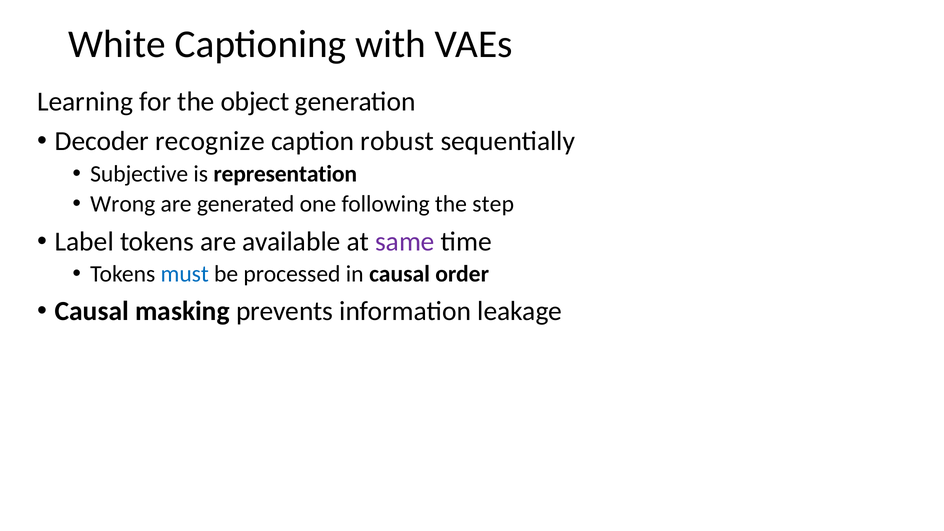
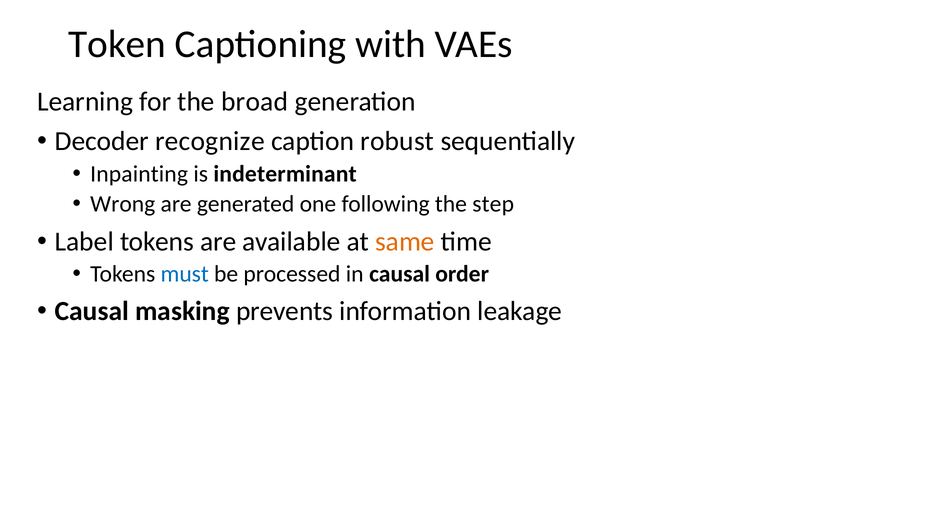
White: White -> Token (117, 44)
object: object -> broad (255, 102)
Subjective: Subjective -> Inpainting (139, 174)
representation: representation -> indeterminant (285, 174)
same colour: purple -> orange (405, 241)
